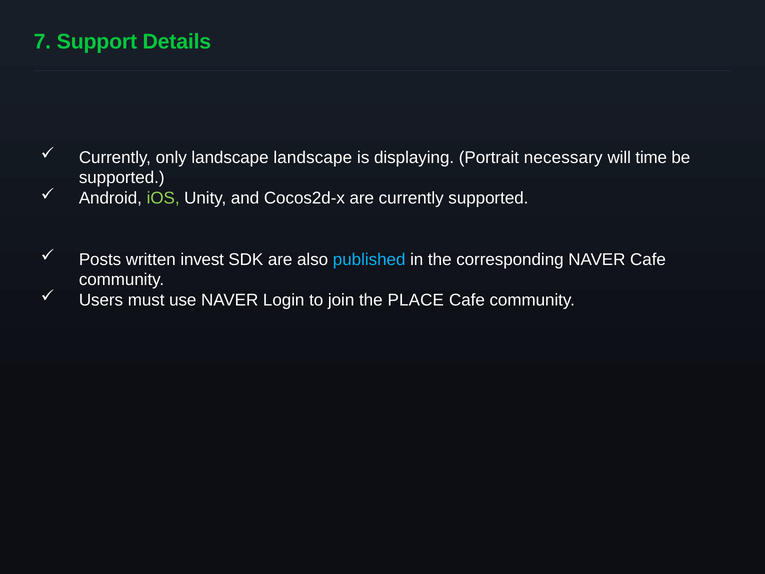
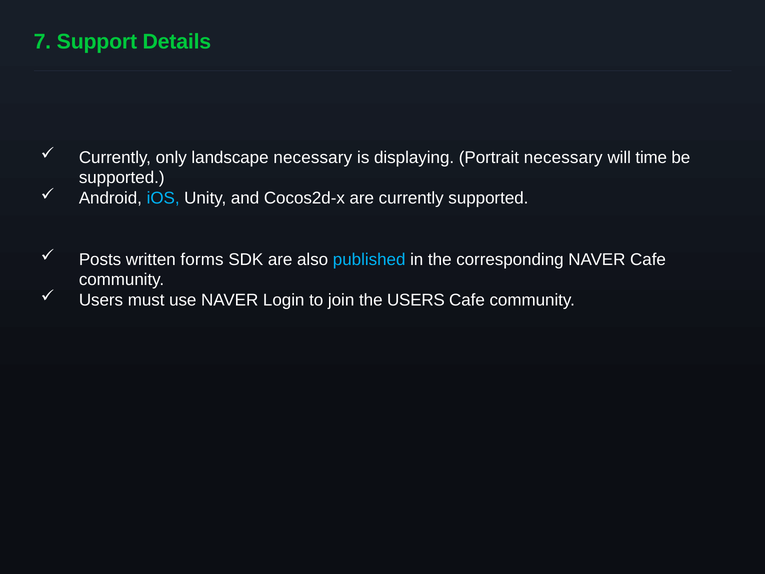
landscape landscape: landscape -> necessary (313, 157)
iOS colour: light green -> light blue (163, 198)
invest: invest -> forms (202, 259)
the PLACE: PLACE -> USERS (416, 300)
